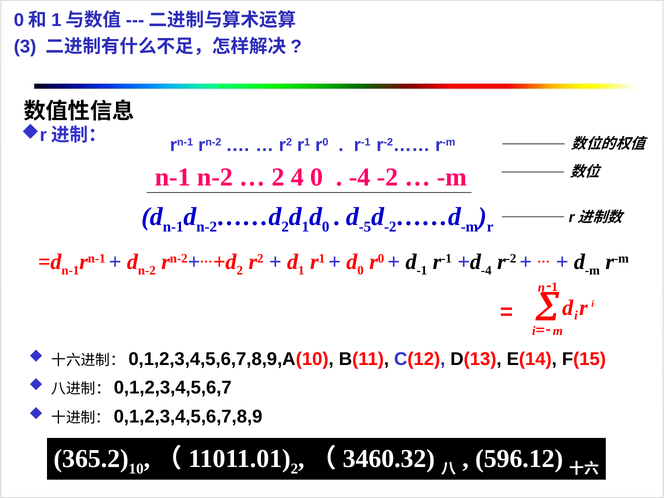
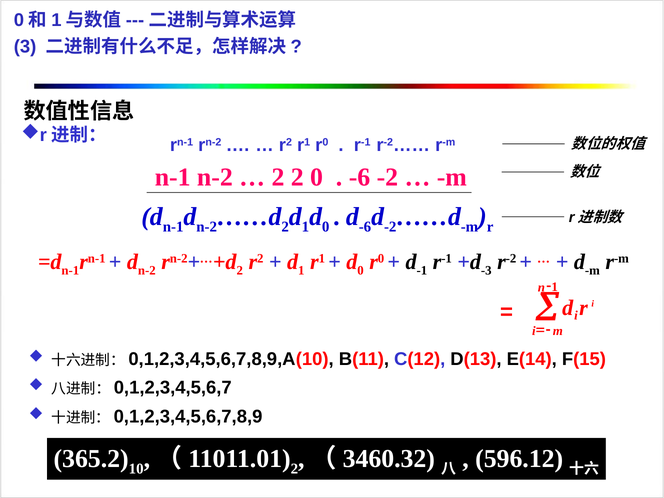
2 4: 4 -> 2 (297, 177)
-4: -4 -> -6 (360, 177)
d -5: -5 -> -6 (365, 227)
-4: -4 -> -3 (486, 271)
